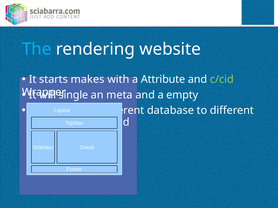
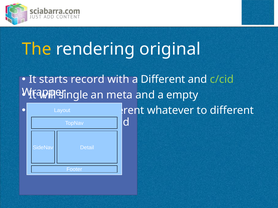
The colour: light blue -> yellow (37, 49)
website: website -> original (170, 49)
makes: makes -> record (88, 80)
a Attribute: Attribute -> Different (163, 80)
database: database -> whatever (171, 111)
